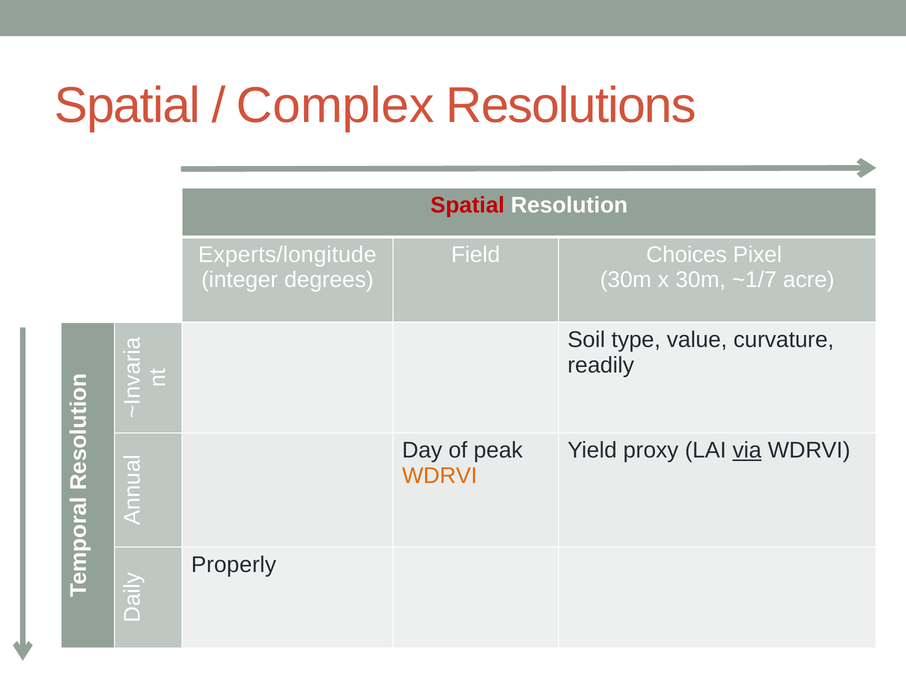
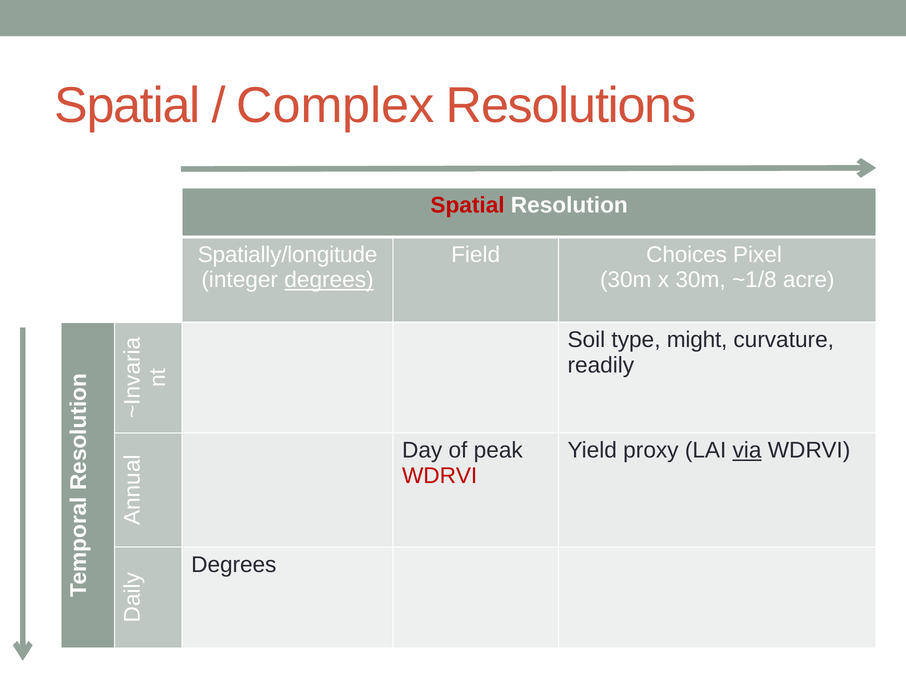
Experts/longitude: Experts/longitude -> Spatially/longitude (288, 254)
degrees underline: none -> present (329, 280)
~1/7: ~1/7 -> ~1/8 (754, 280)
value: value -> might (697, 340)
WDRVI colour: orange -> red (440, 476)
Properly: Properly -> Degrees (234, 564)
